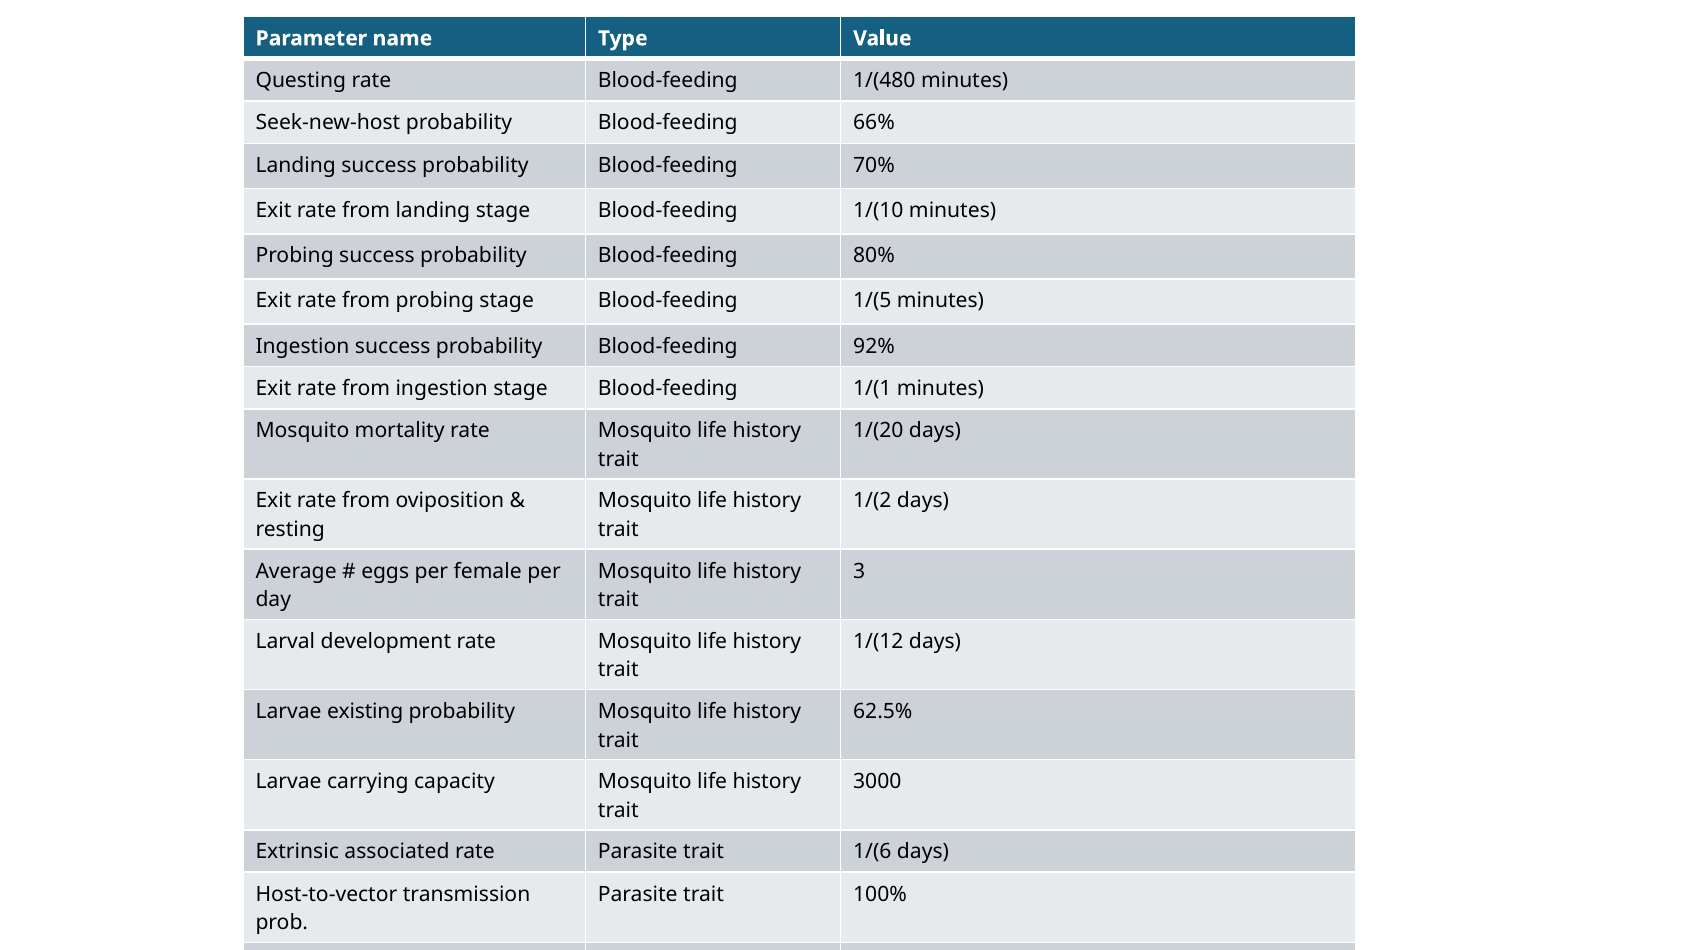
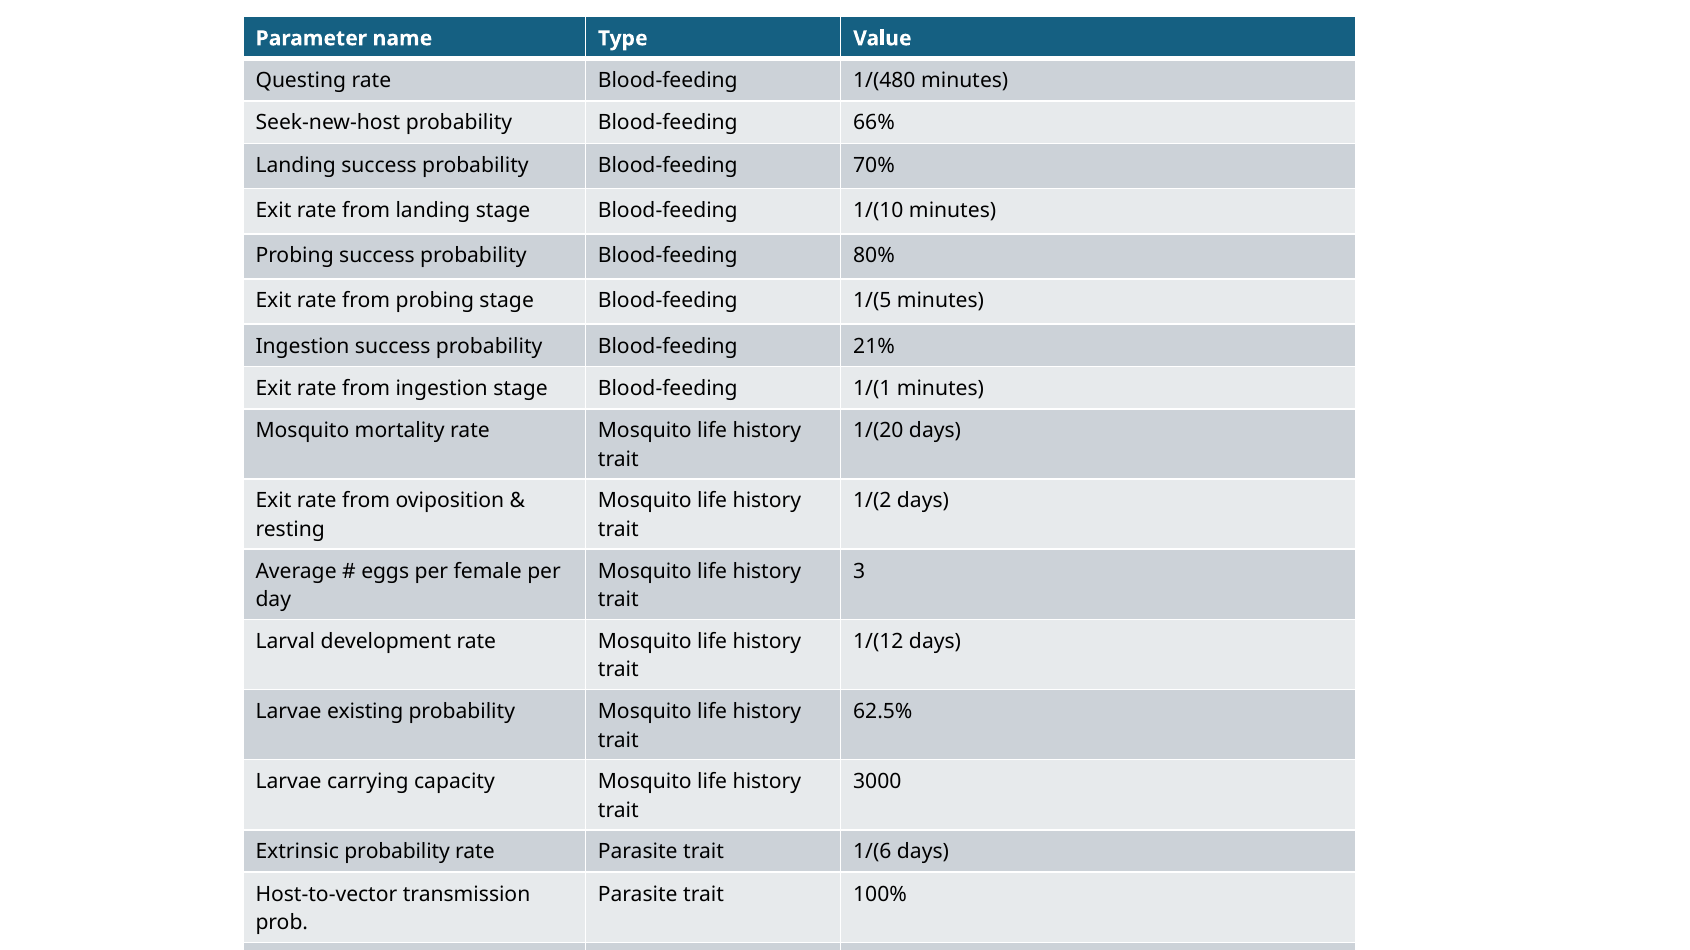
92%: 92% -> 21% (874, 346)
Extrinsic associated: associated -> probability (397, 852)
